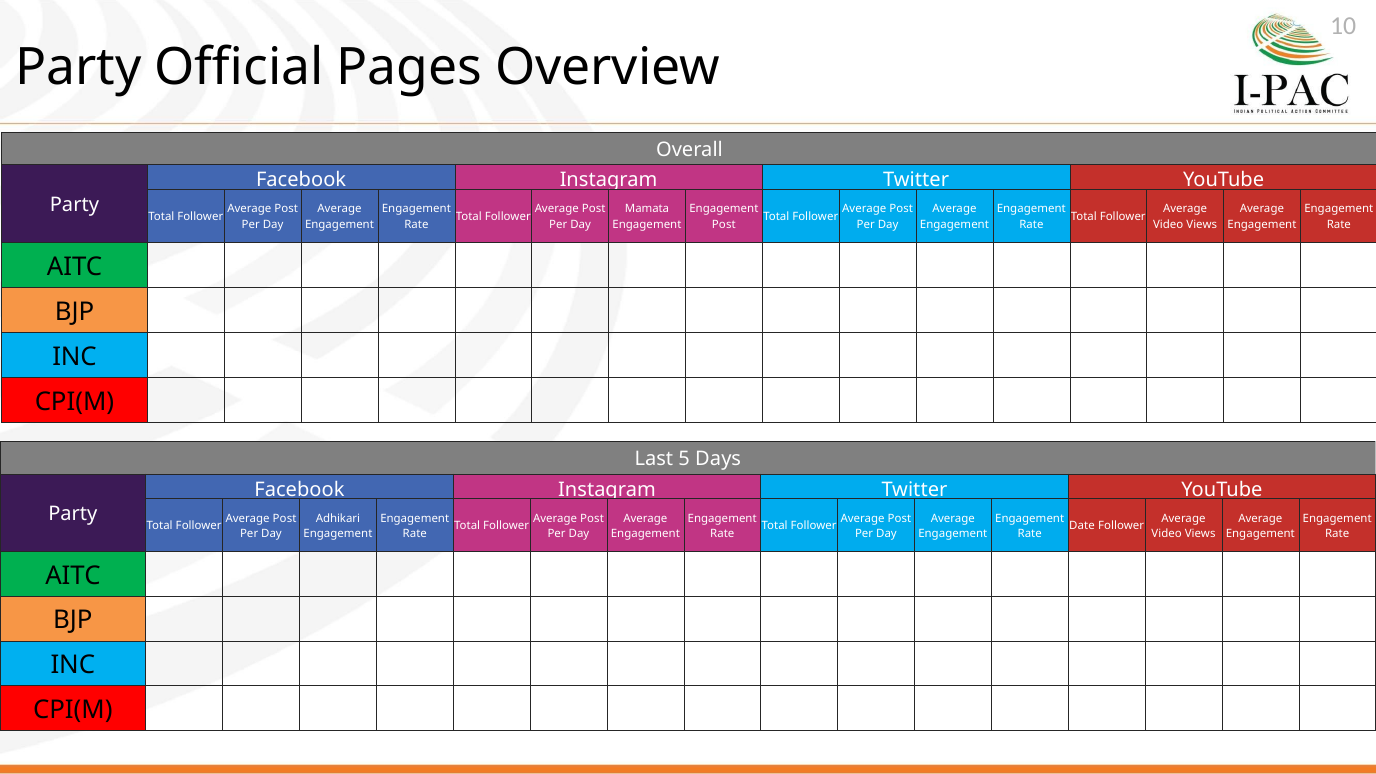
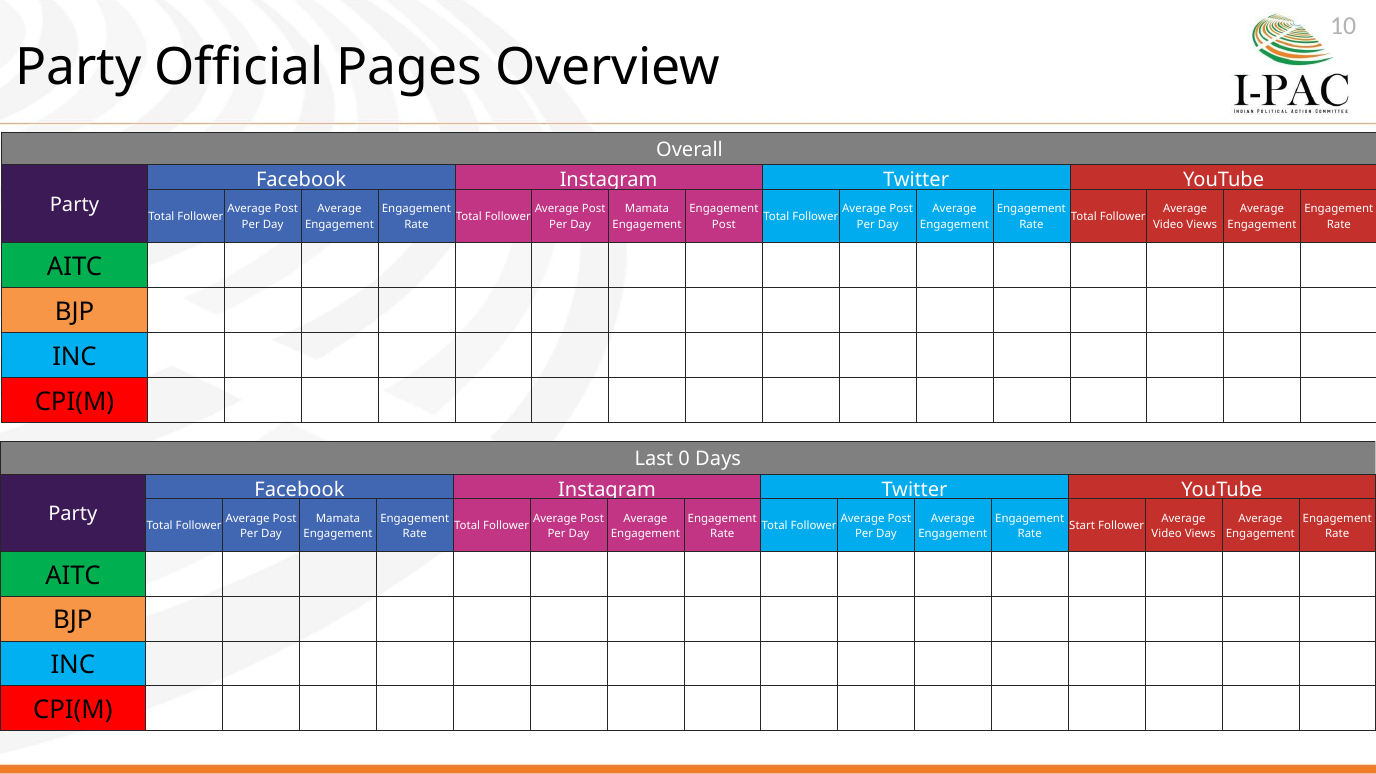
5: 5 -> 0 (684, 459)
Adhikari: Adhikari -> Mamata (338, 518)
Date: Date -> Start (1082, 526)
